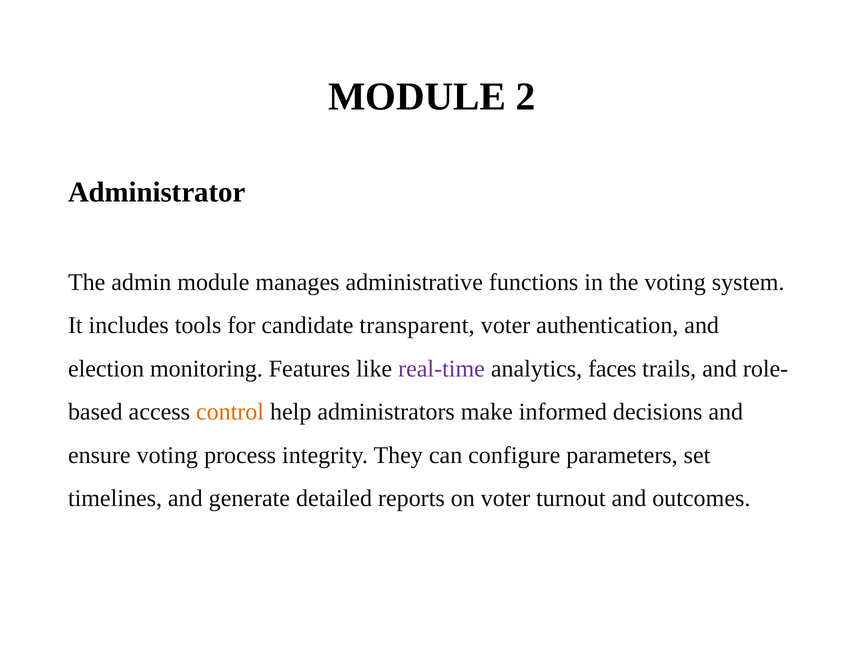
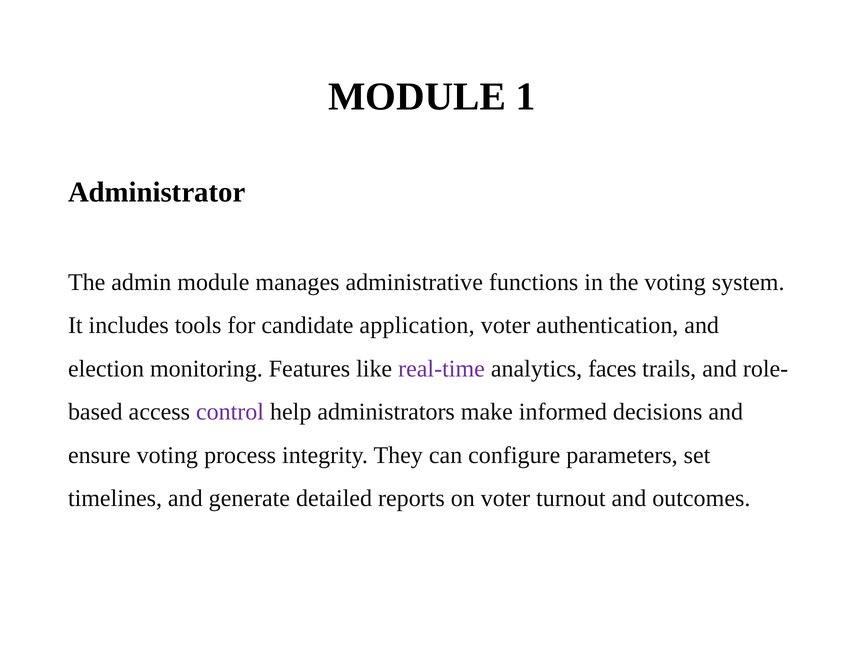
2: 2 -> 1 (526, 97)
transparent: transparent -> application (417, 326)
control colour: orange -> purple (230, 412)
